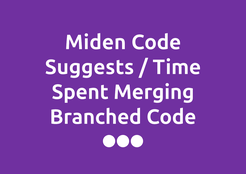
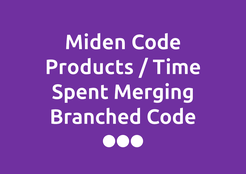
Suggests: Suggests -> Products (89, 67)
